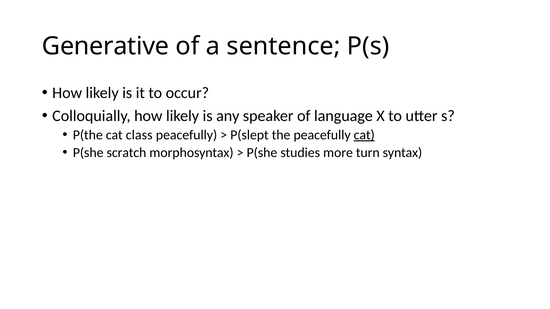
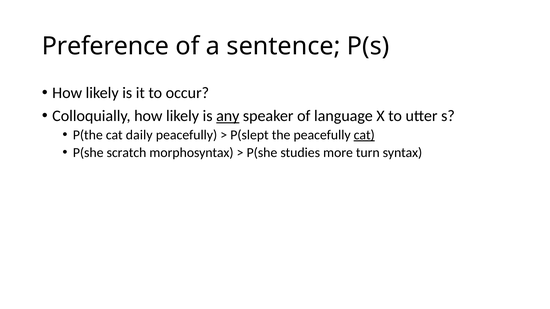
Generative: Generative -> Preference (106, 46)
any underline: none -> present (228, 116)
class: class -> daily (139, 135)
